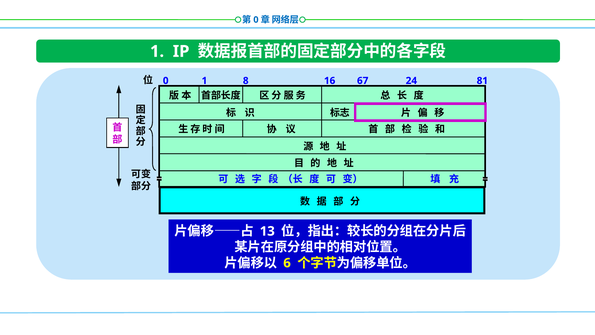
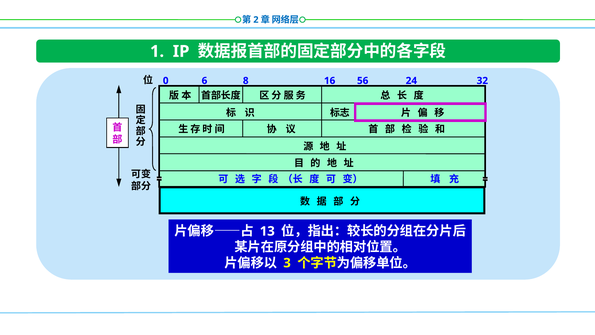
0: 0 -> 2 (256, 20)
0 1: 1 -> 6 (204, 81)
67: 67 -> 56 (363, 81)
81: 81 -> 32 (482, 81)
6: 6 -> 3 (287, 263)
